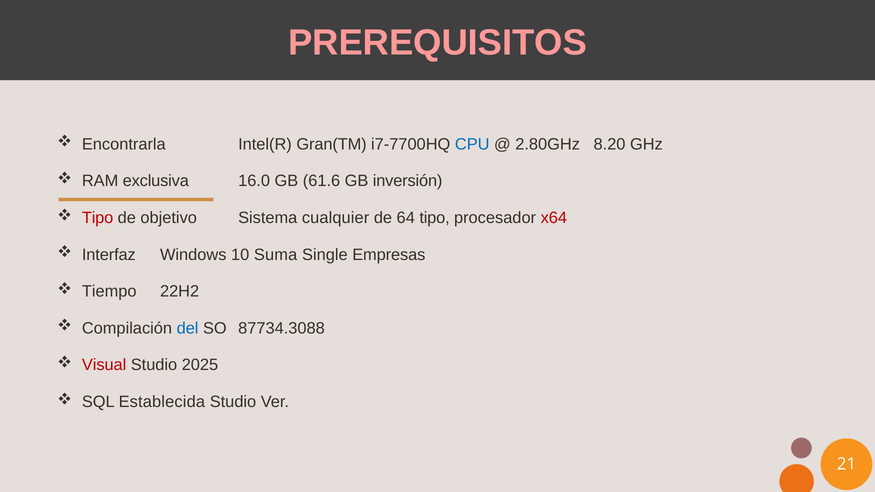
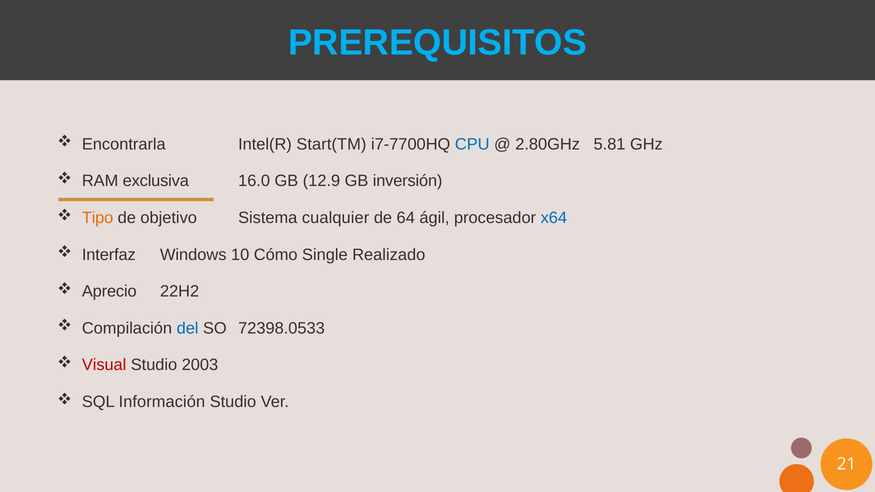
PREREQUISITOS colour: pink -> light blue (437, 43)
Gran(TM: Gran(TM -> Start(TM (331, 144)
8.20: 8.20 -> 5.81 (610, 144)
61.6: 61.6 -> 12.9 (322, 181)
Tipo colour: red -> orange (98, 218)
64 tipo: tipo -> ágil (434, 218)
x64 colour: red -> blue (554, 218)
Suma: Suma -> Cómo (276, 255)
Empresas: Empresas -> Realizado (389, 255)
Tiempo: Tiempo -> Aprecio (109, 292)
87734.3088: 87734.3088 -> 72398.0533 (281, 328)
2025: 2025 -> 2003 (200, 365)
Establecida: Establecida -> Información (162, 402)
